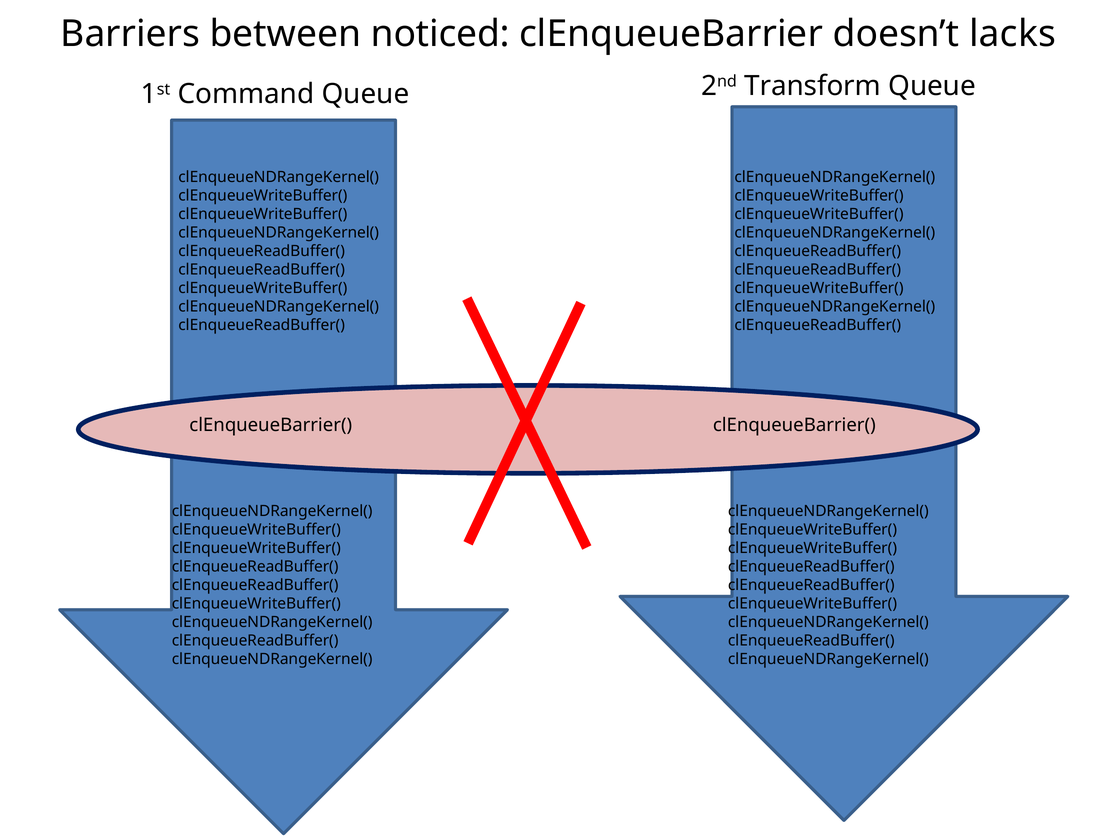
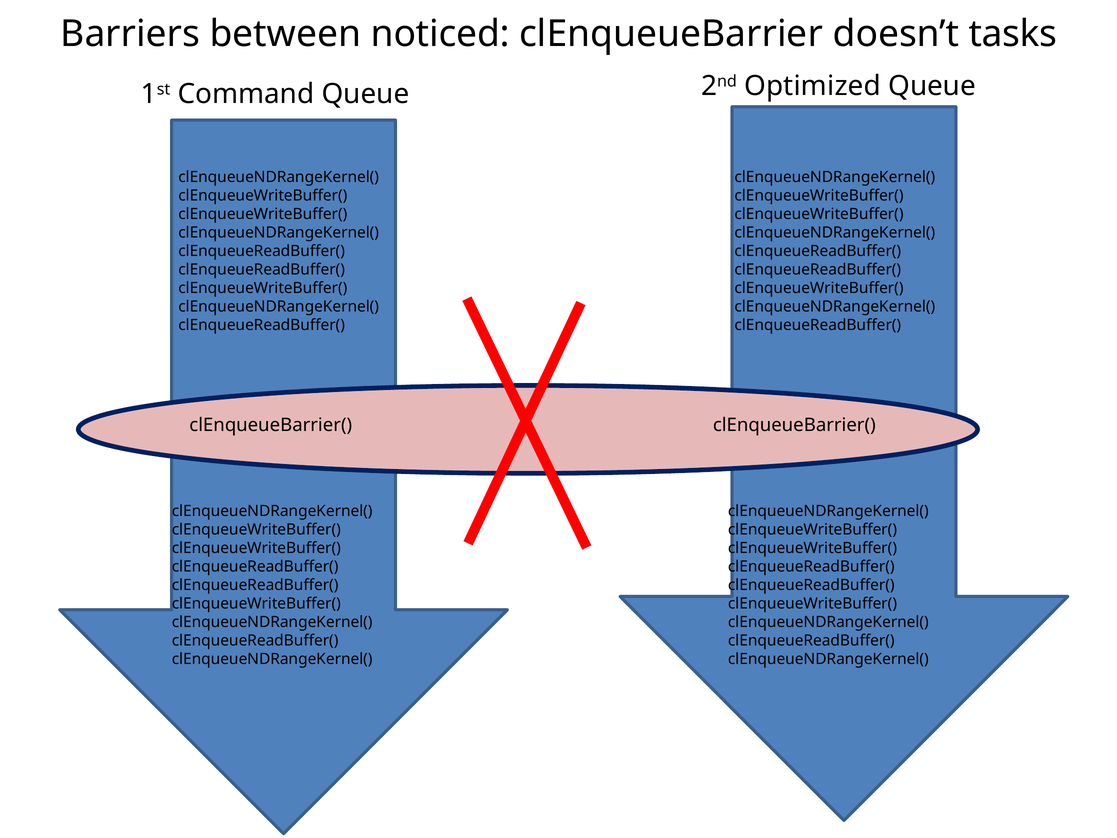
lacks: lacks -> tasks (1013, 34)
Transform: Transform -> Optimized (813, 86)
